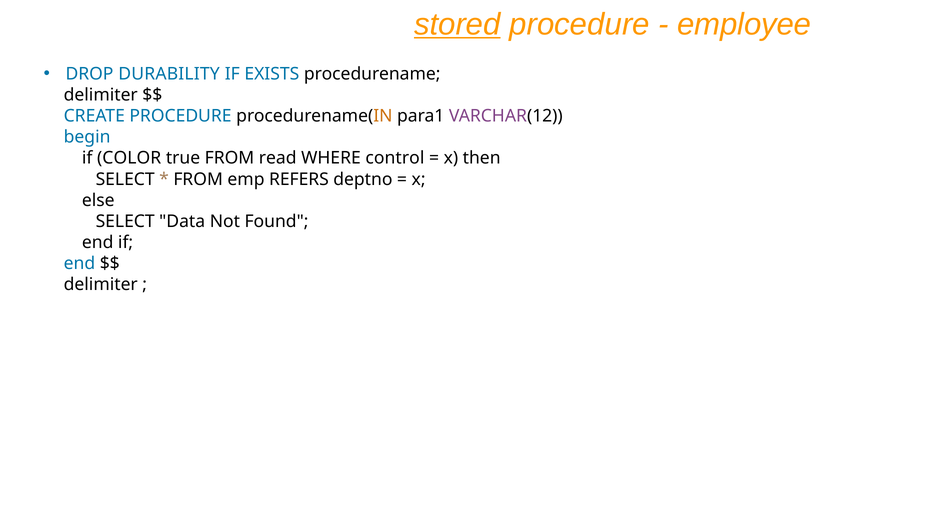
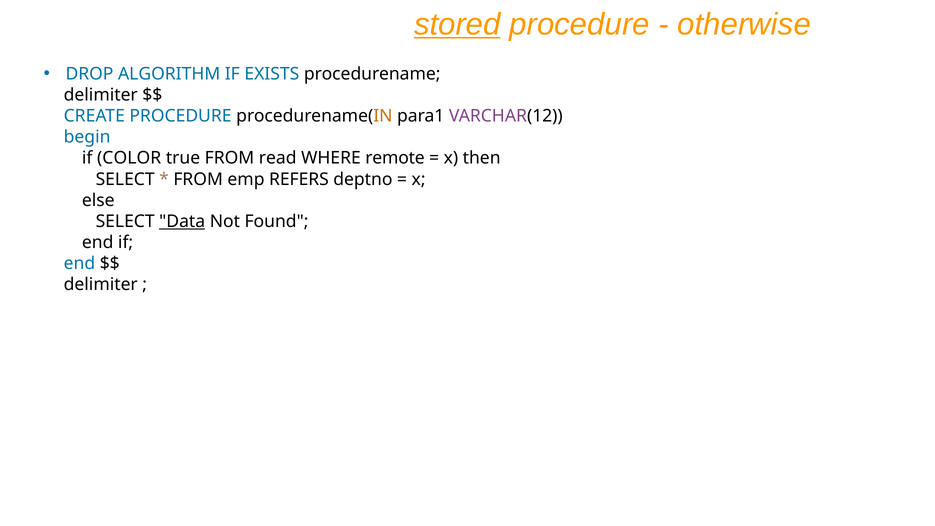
employee: employee -> otherwise (744, 24)
DURABILITY: DURABILITY -> ALGORITHM (169, 74)
control: control -> remote (395, 158)
Data underline: none -> present (182, 221)
